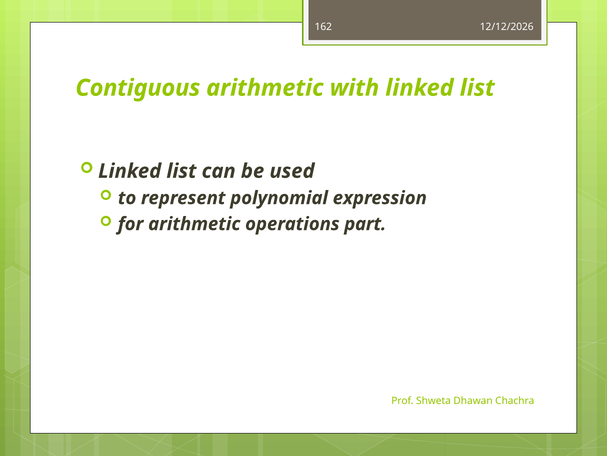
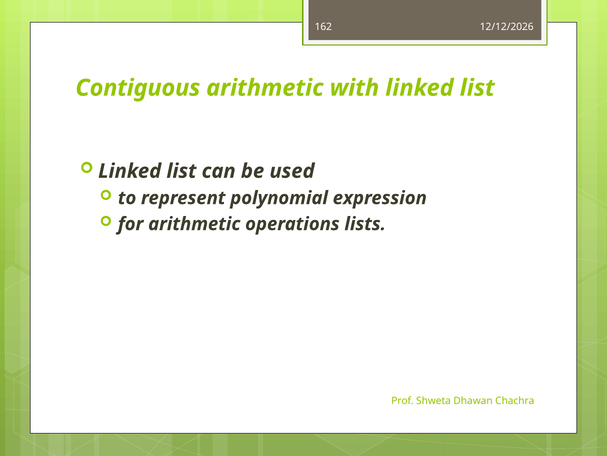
part: part -> lists (365, 224)
